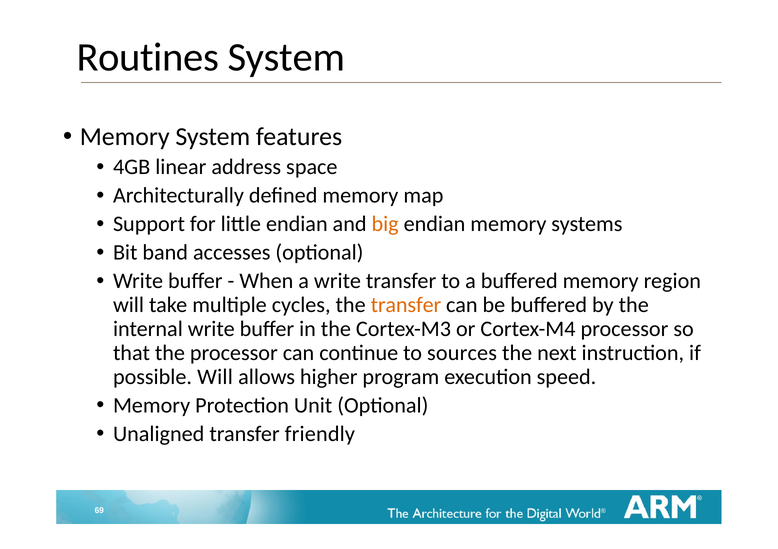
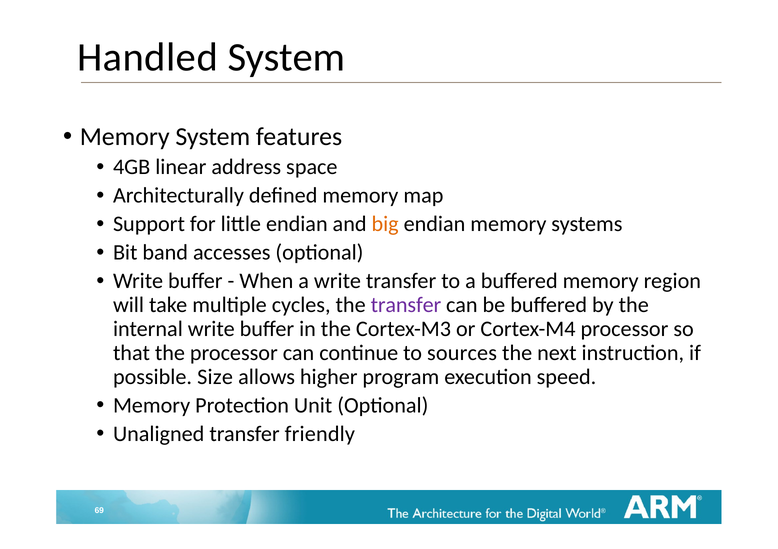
Routines: Routines -> Handled (147, 57)
transfer colour: orange -> purple (406, 306)
possible Will: Will -> Size (215, 377)
